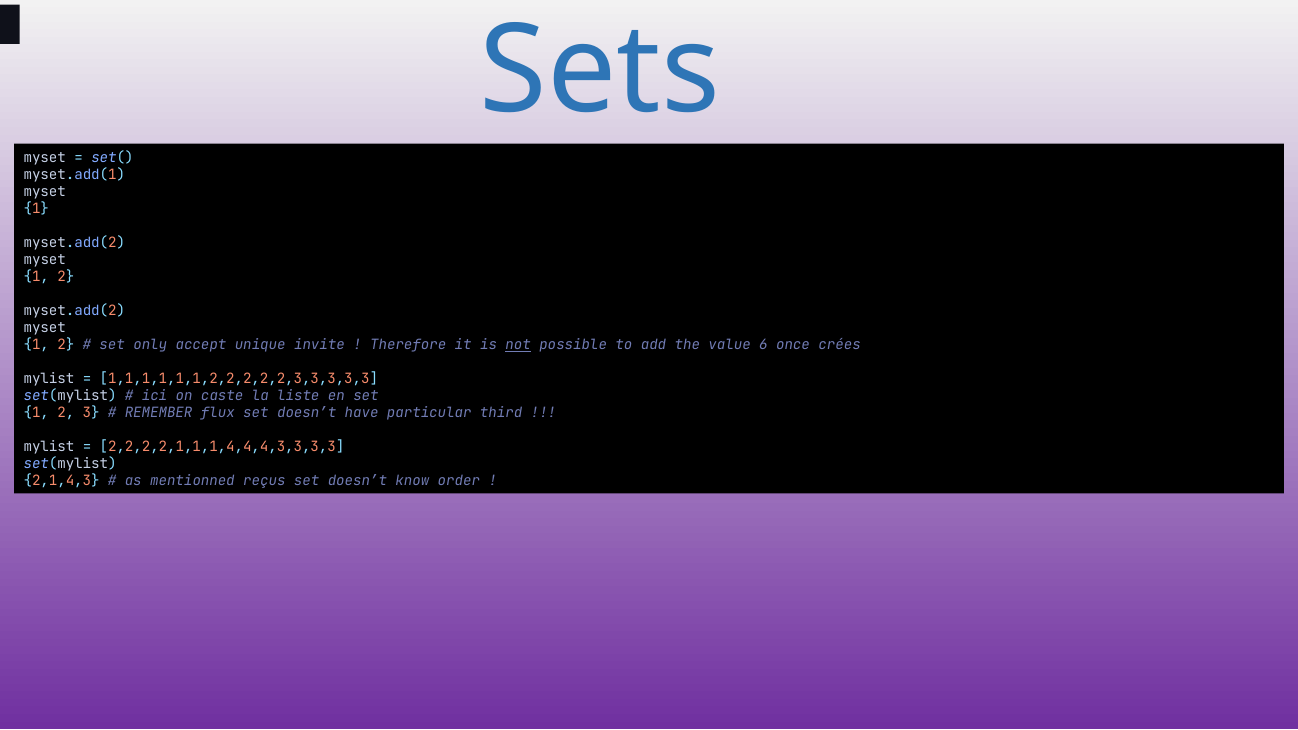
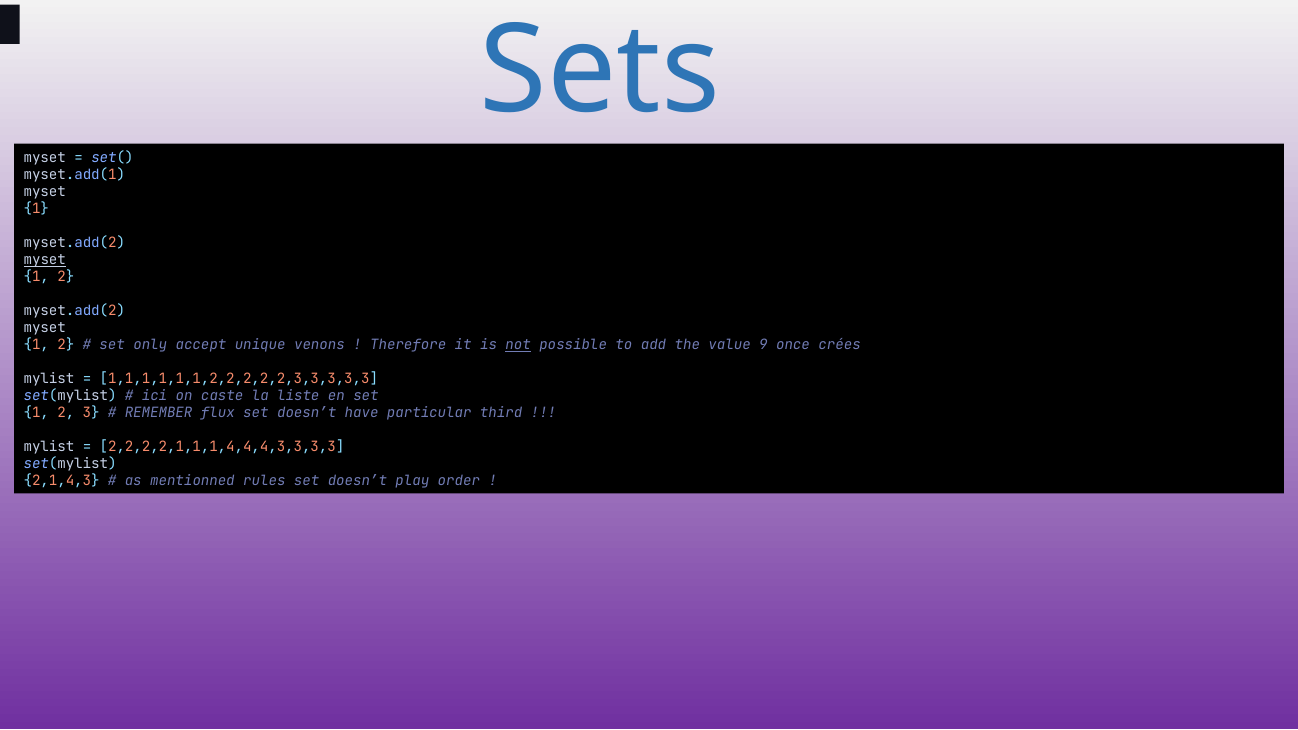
myset underline: none -> present (45, 260)
invite: invite -> venons (319, 345)
6: 6 -> 9 (763, 345)
reçus: reçus -> rules (264, 481)
know: know -> play (412, 481)
